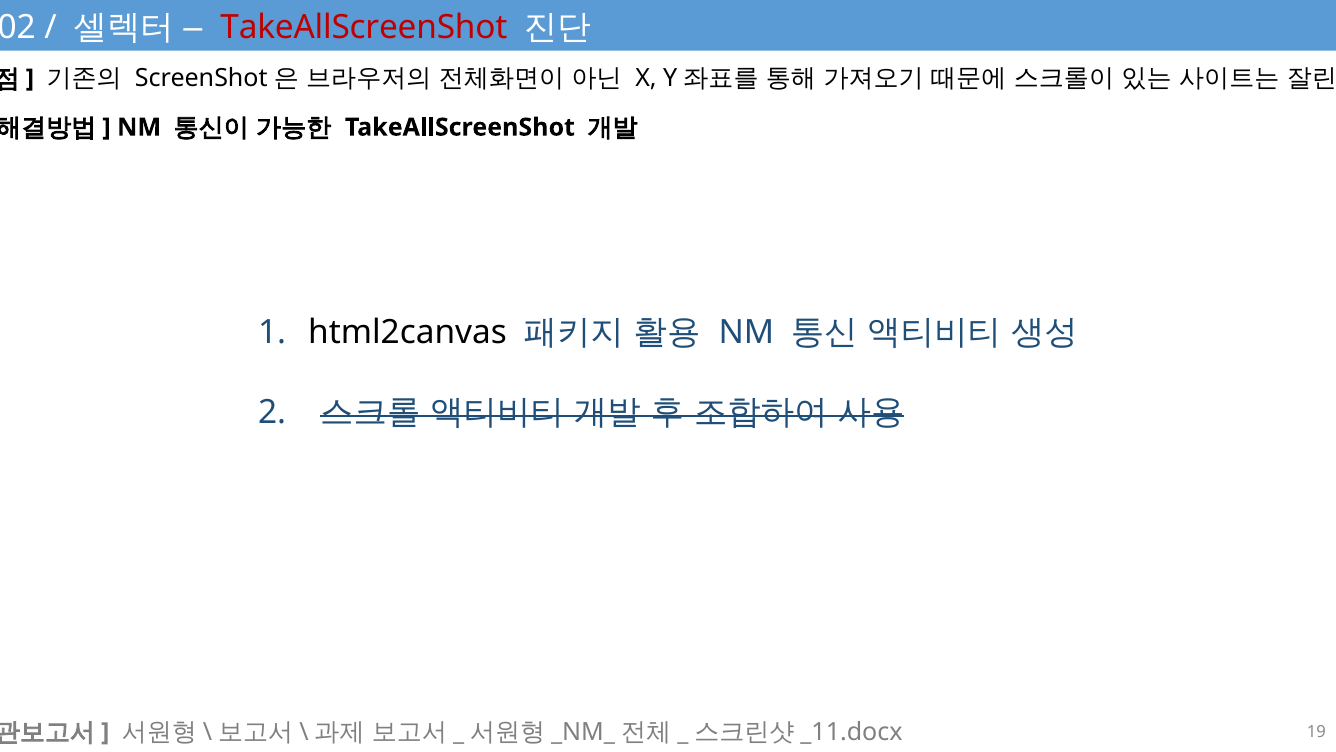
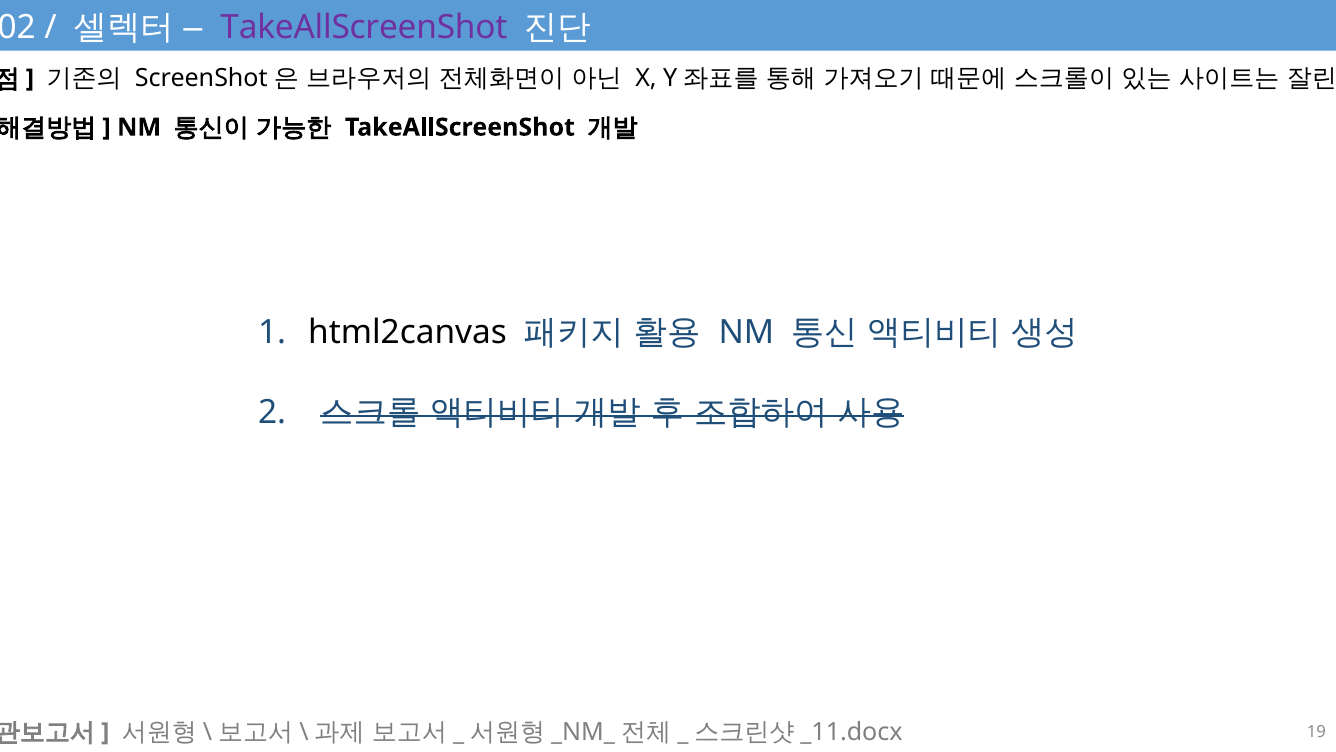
TakeAllScreenShot colour: red -> purple (364, 27)
